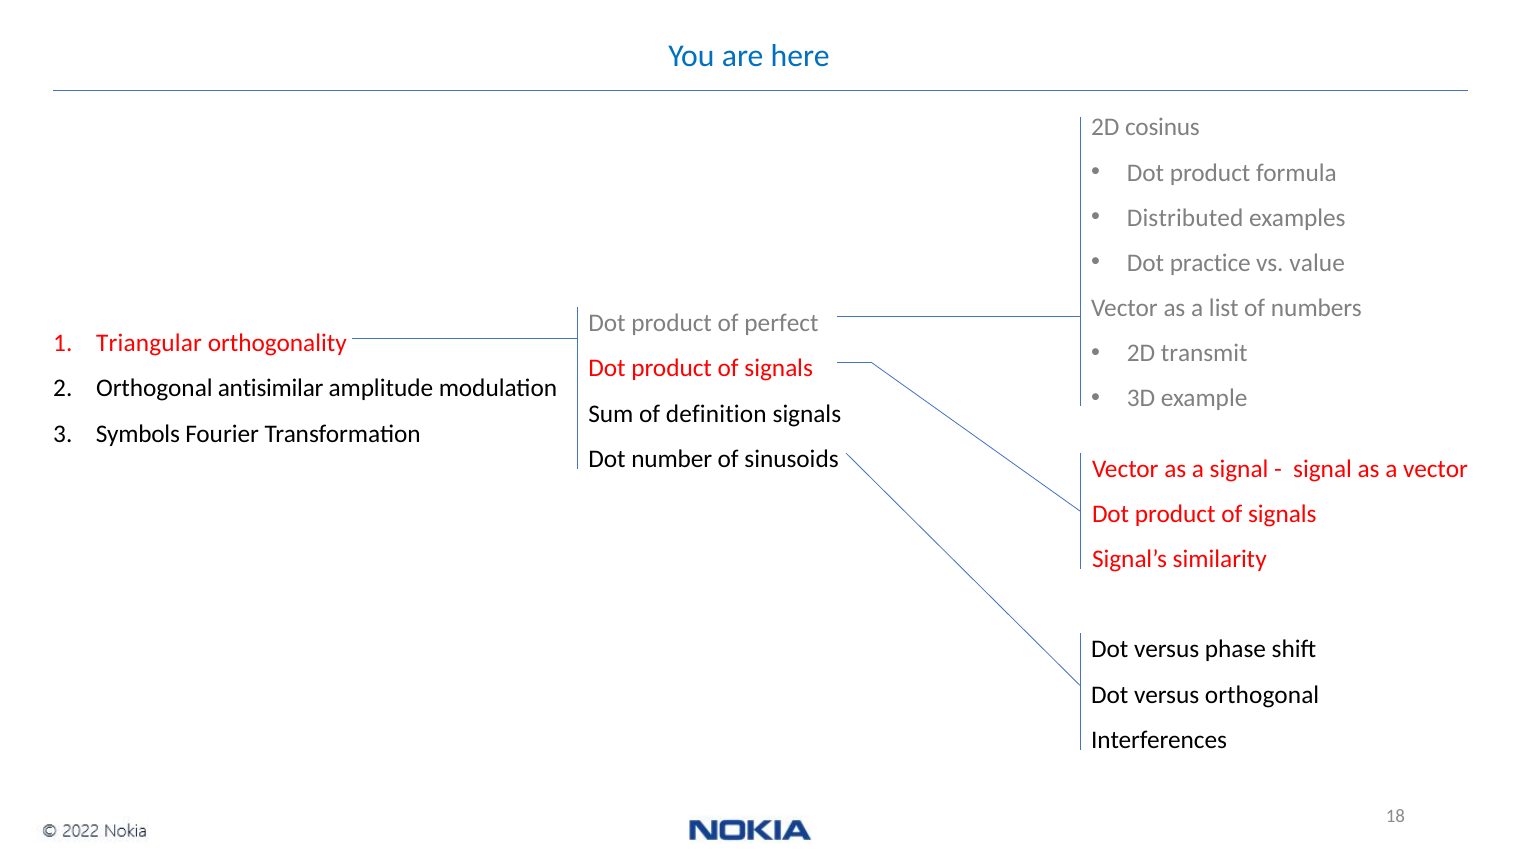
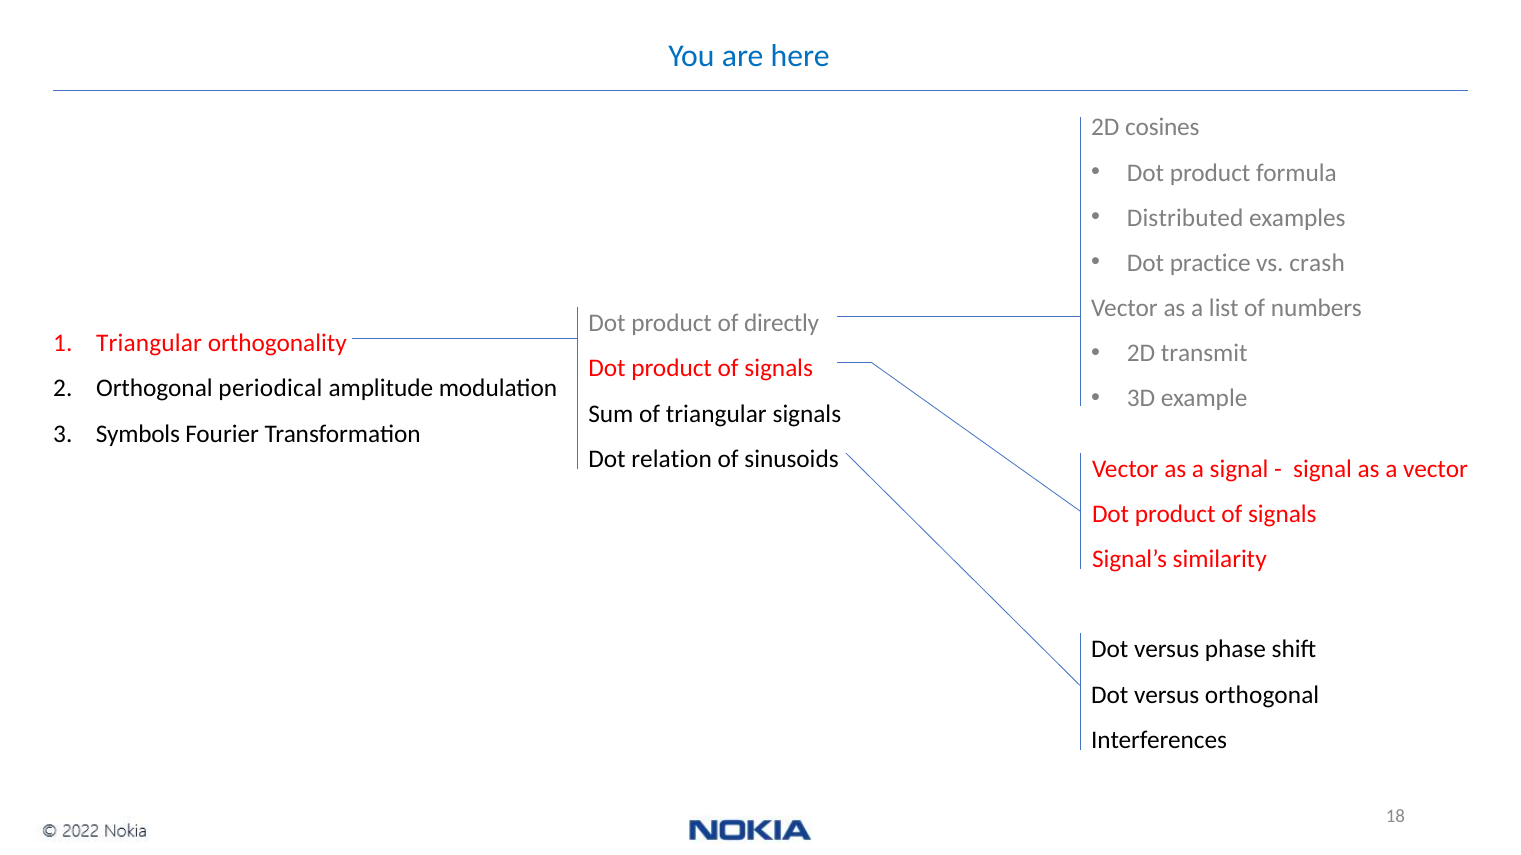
cosinus: cosinus -> cosines (1162, 128)
value: value -> crash (1317, 263)
perfect: perfect -> directly (782, 323)
antisimilar: antisimilar -> periodical (270, 388)
of definition: definition -> triangular (716, 414)
number: number -> relation (672, 460)
